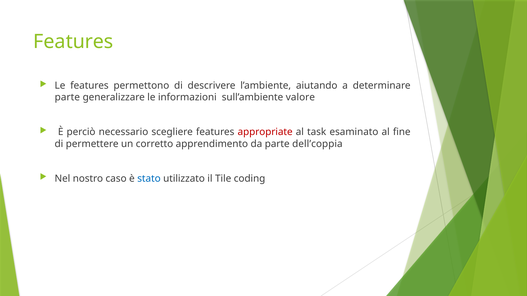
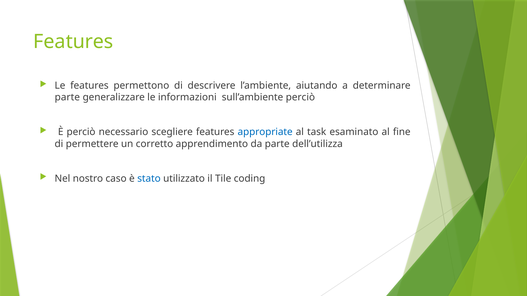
sull’ambiente valore: valore -> perciò (300, 97)
appropriate colour: red -> blue (265, 132)
dell’coppia: dell’coppia -> dell’utilizza (317, 144)
